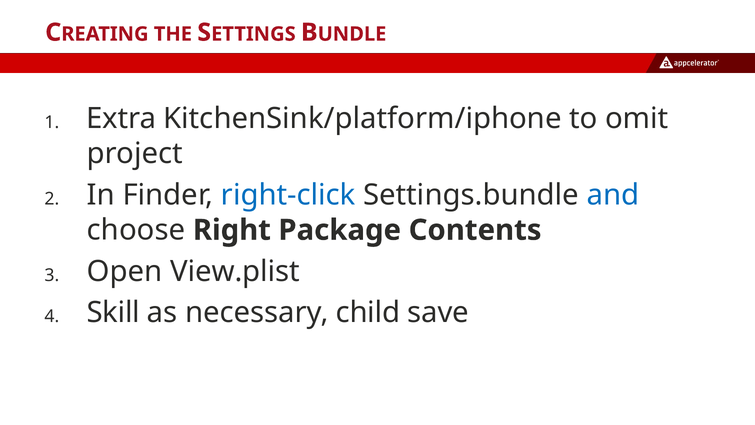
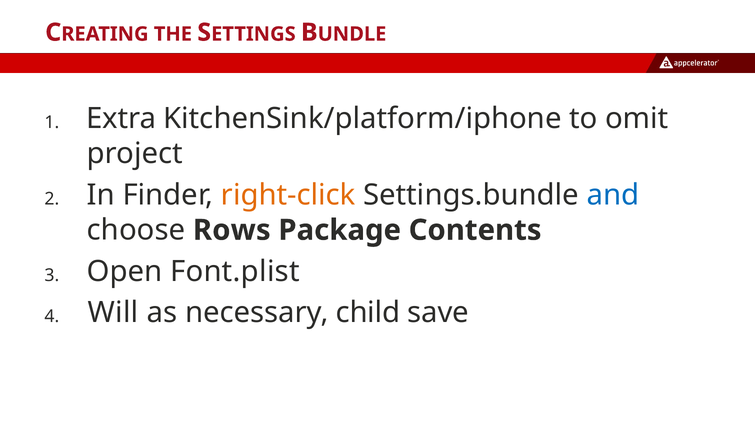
right-click colour: blue -> orange (288, 195)
Right: Right -> Rows (232, 230)
View.plist: View.plist -> Font.plist (235, 271)
Skill: Skill -> Will (113, 312)
